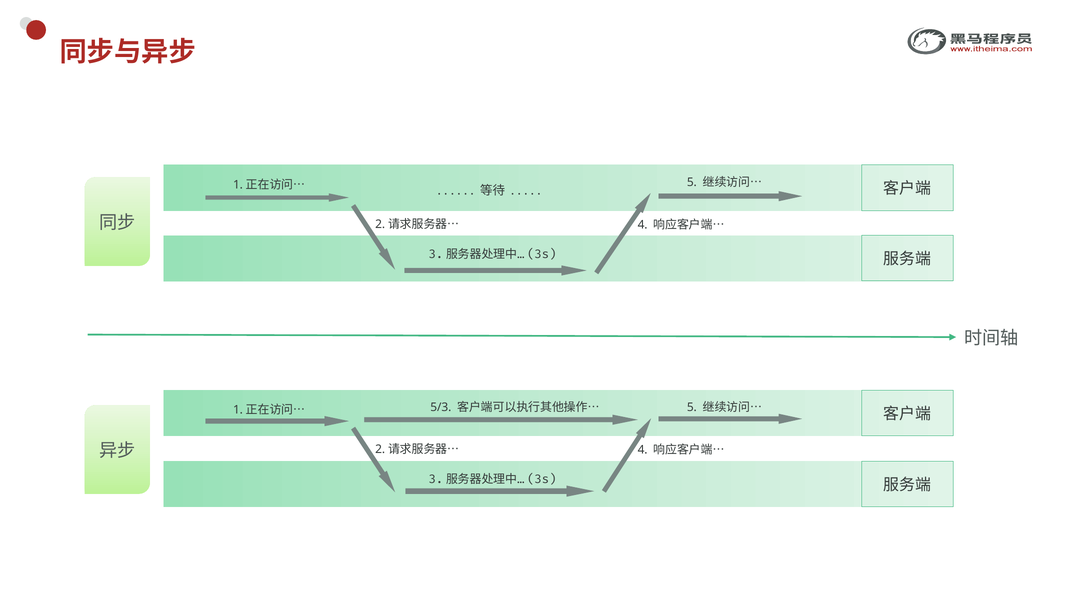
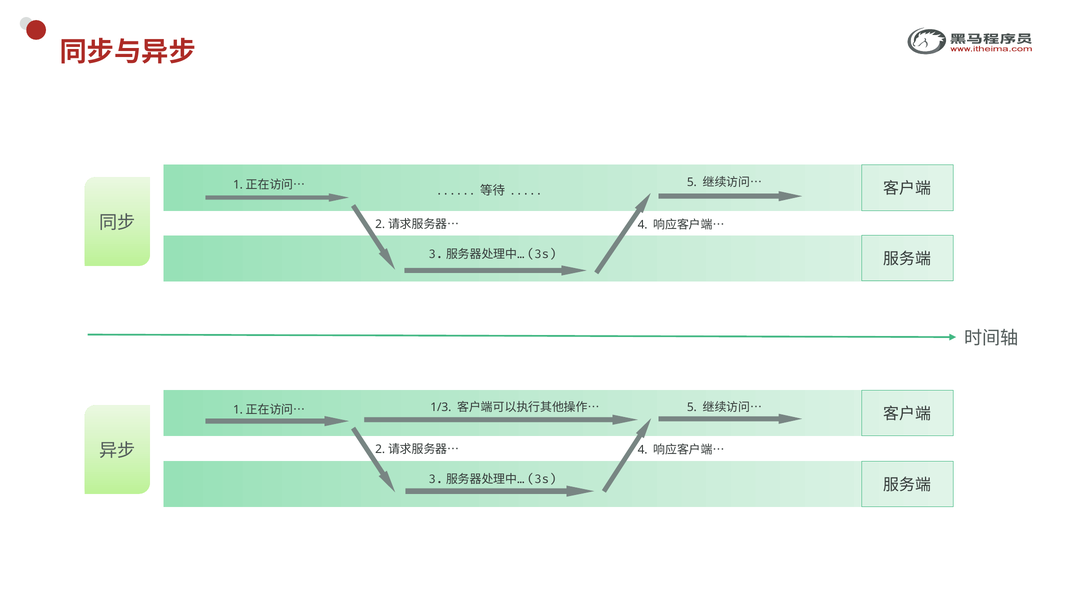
5/3: 5/3 -> 1/3 (441, 407)
